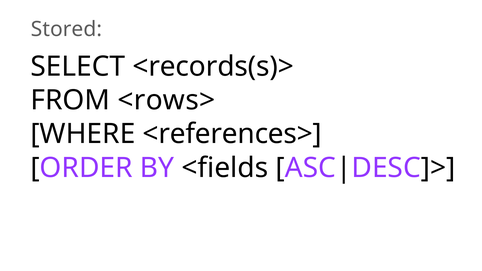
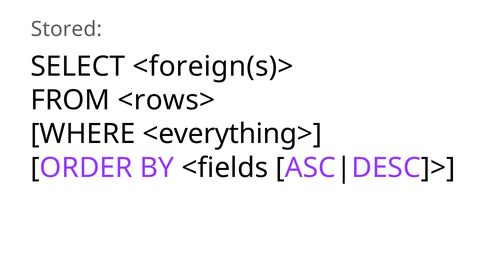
<records(s)>: <records(s)> -> <foreign(s)> (213, 67)
<references>: <references> -> <everything> (232, 134)
